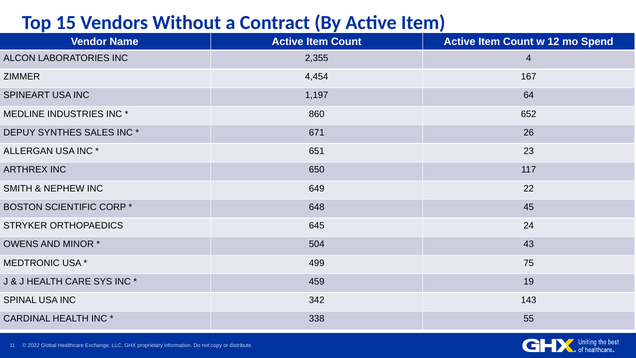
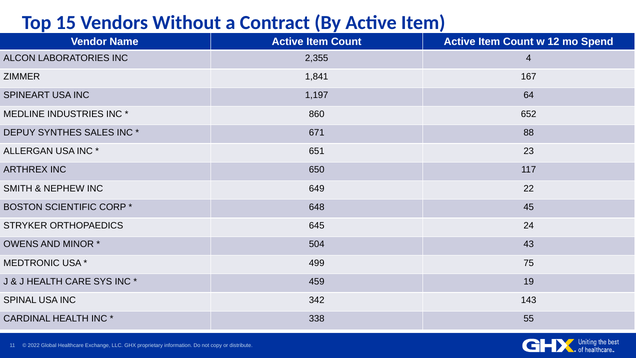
4,454: 4,454 -> 1,841 (317, 77)
26: 26 -> 88 (529, 133)
